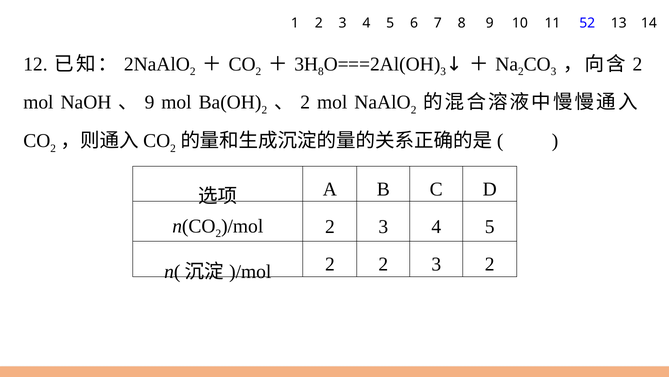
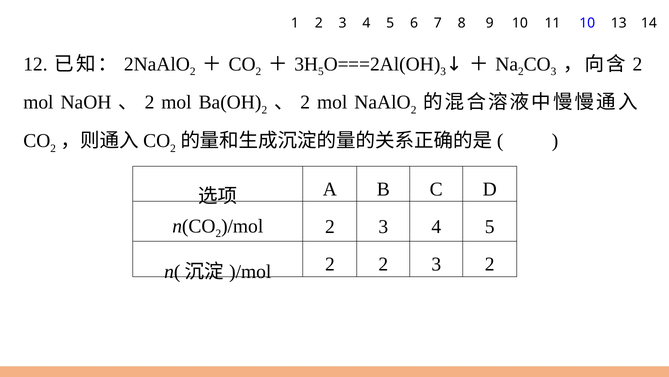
11 52: 52 -> 10 (587, 23)
8: 8 -> 5 (321, 72)
9: 9 -> 2 (150, 102)
